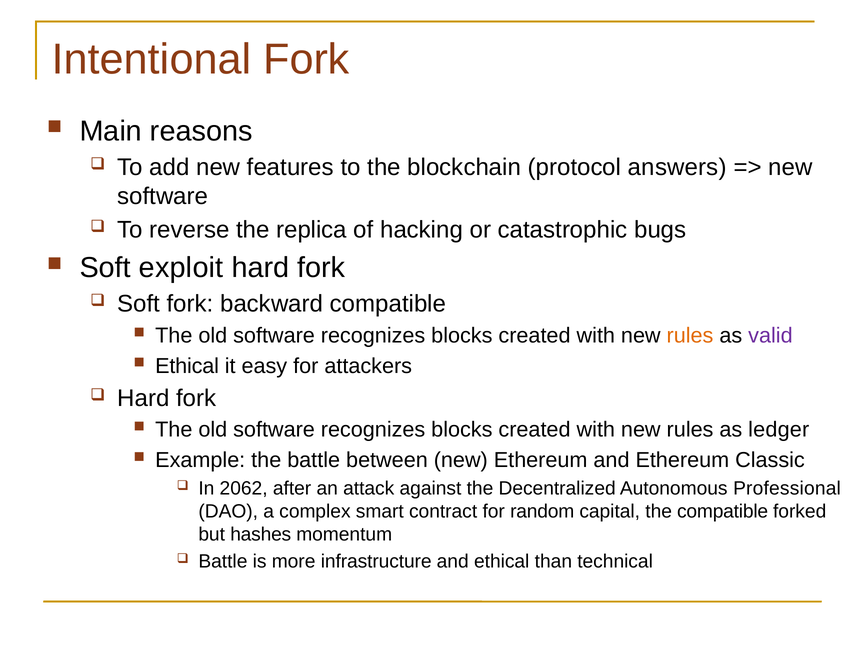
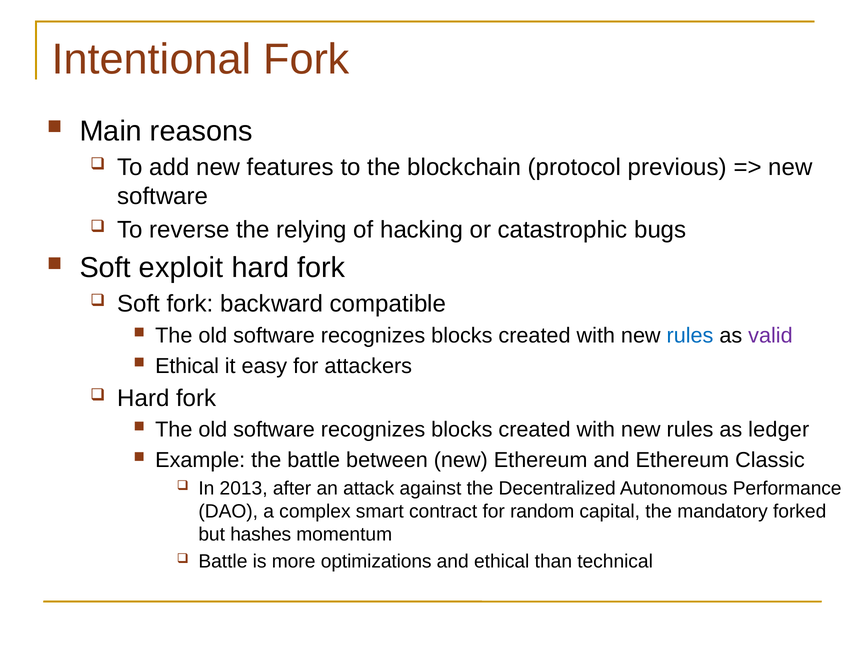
answers: answers -> previous (677, 167)
replica: replica -> relying (312, 230)
rules colour: orange -> blue (690, 335)
2062: 2062 -> 2013 (244, 488)
Professional: Professional -> Performance (787, 488)
the compatible: compatible -> mandatory (723, 511)
infrastructure: infrastructure -> optimizations (376, 561)
